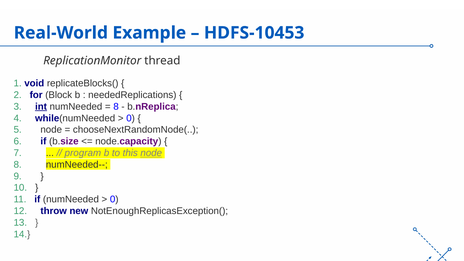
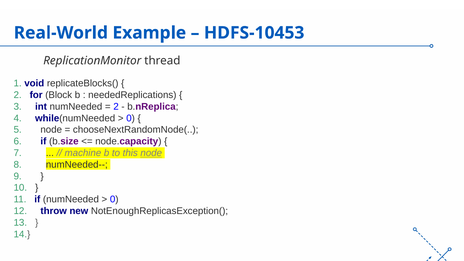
int underline: present -> none (41, 107)
8: 8 -> 2 (116, 107)
program: program -> machine (83, 153)
